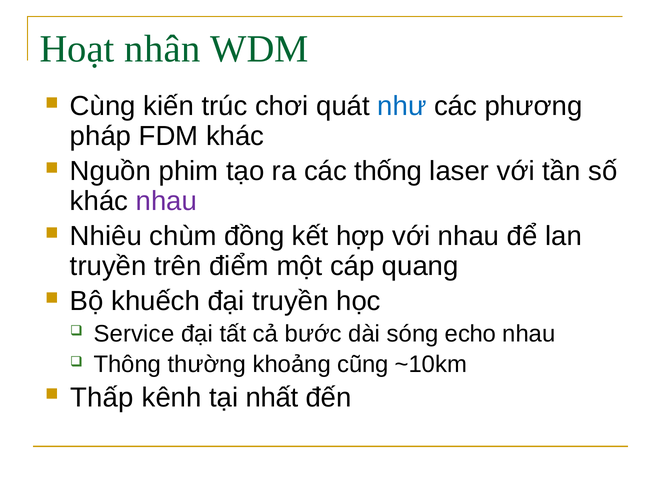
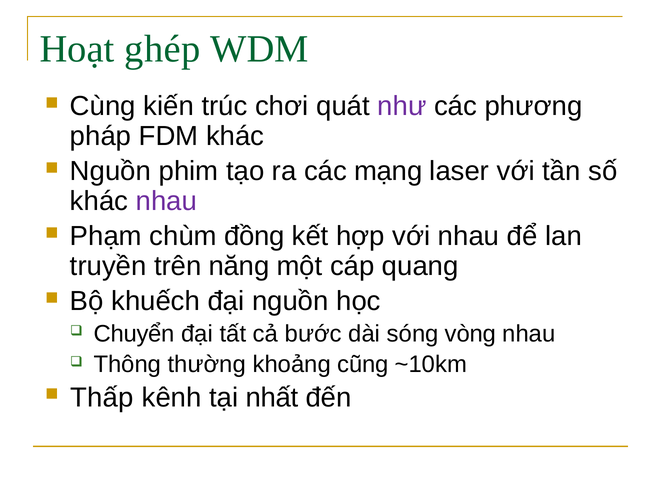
nhân: nhân -> ghép (162, 49)
như colour: blue -> purple (402, 106)
thống: thống -> mạng (388, 171)
Nhiêu: Nhiêu -> Phạm (106, 236)
điểm: điểm -> năng (239, 266)
đại truyền: truyền -> nguồn (290, 301)
Service: Service -> Chuyển (134, 334)
echo: echo -> vòng (471, 334)
